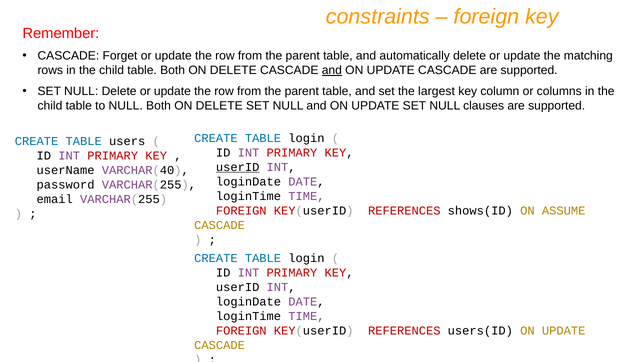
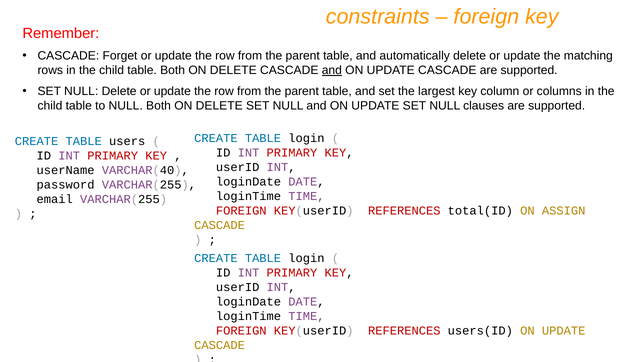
userID underline: present -> none (238, 167)
shows(ID: shows(ID -> total(ID (480, 211)
ASSUME: ASSUME -> ASSIGN (564, 211)
